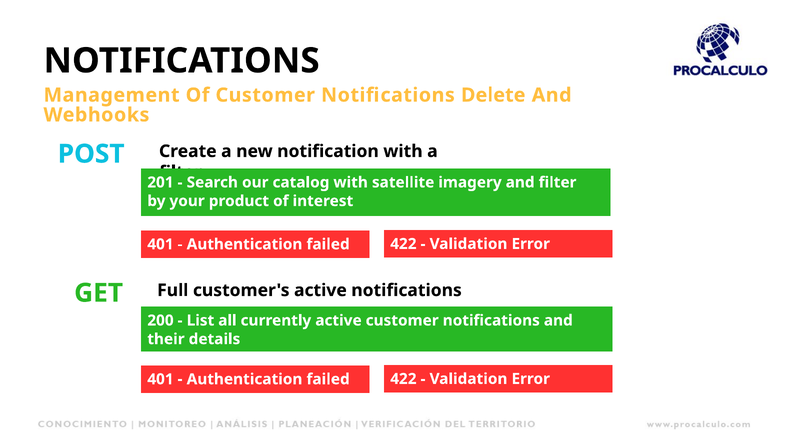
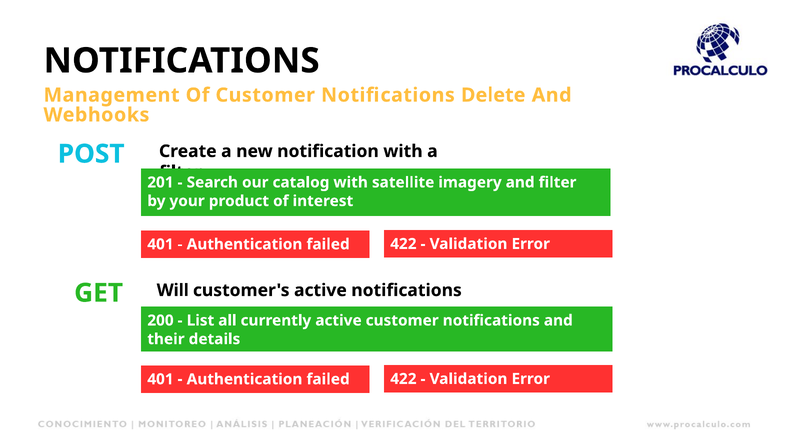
Full: Full -> Will (173, 291)
